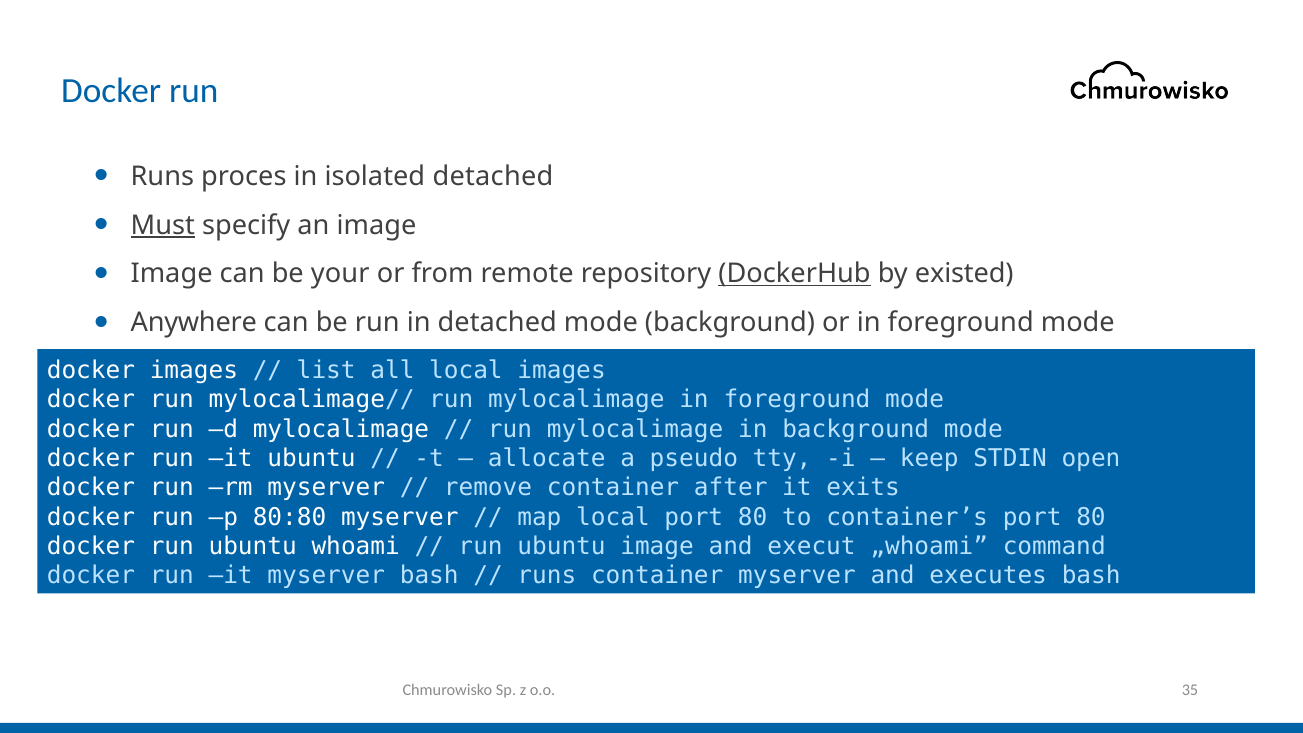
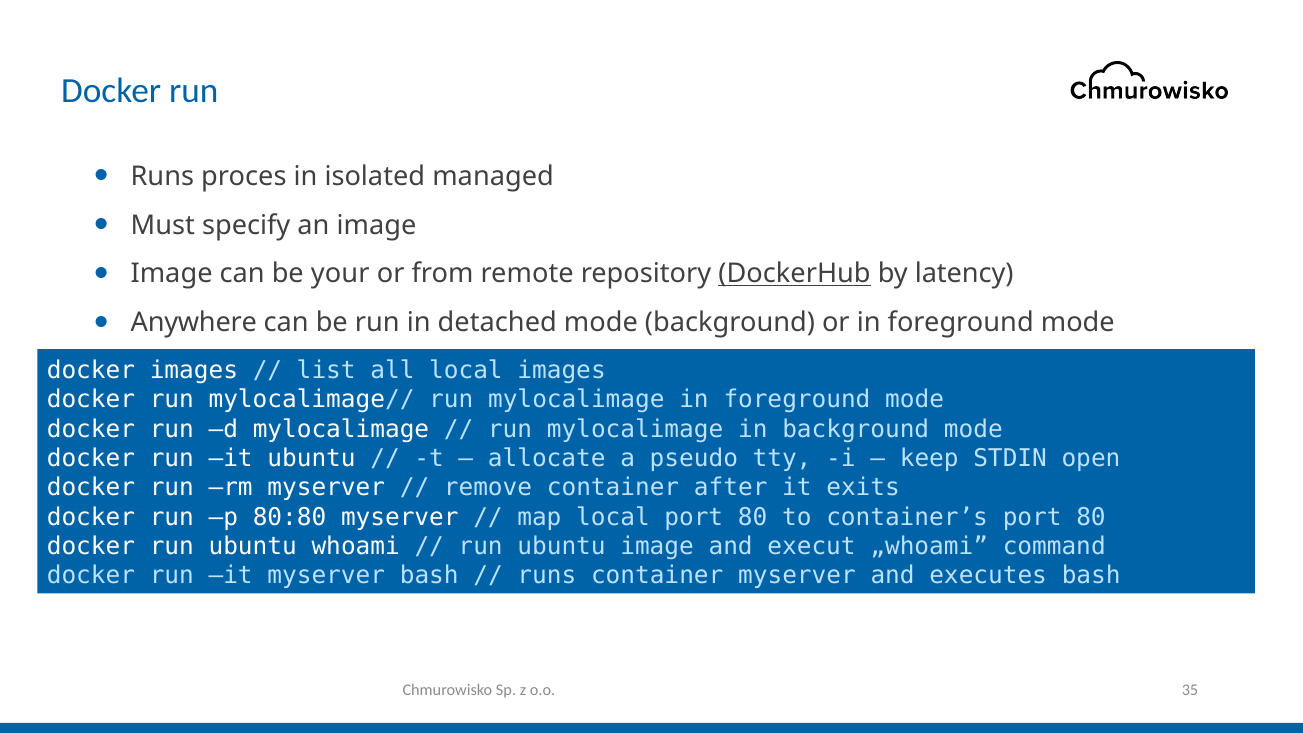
isolated detached: detached -> managed (493, 176)
Must underline: present -> none (163, 225)
existed: existed -> latency (964, 274)
